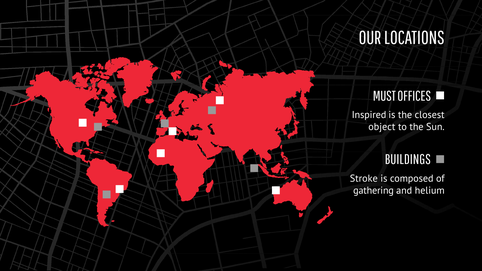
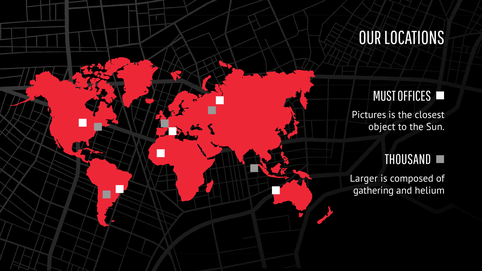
Inspired: Inspired -> Pictures (369, 115)
BUILDINGS: BUILDINGS -> THOUSAND (408, 160)
Stroke: Stroke -> Larger (364, 179)
